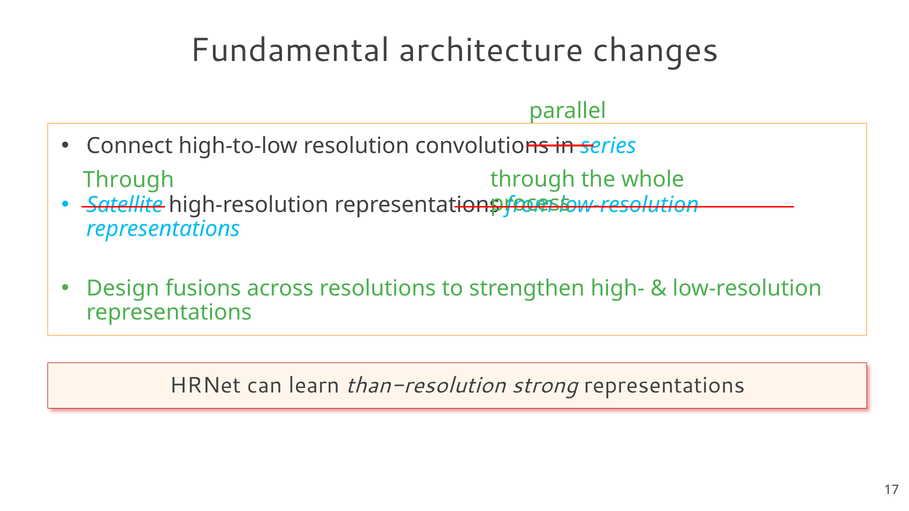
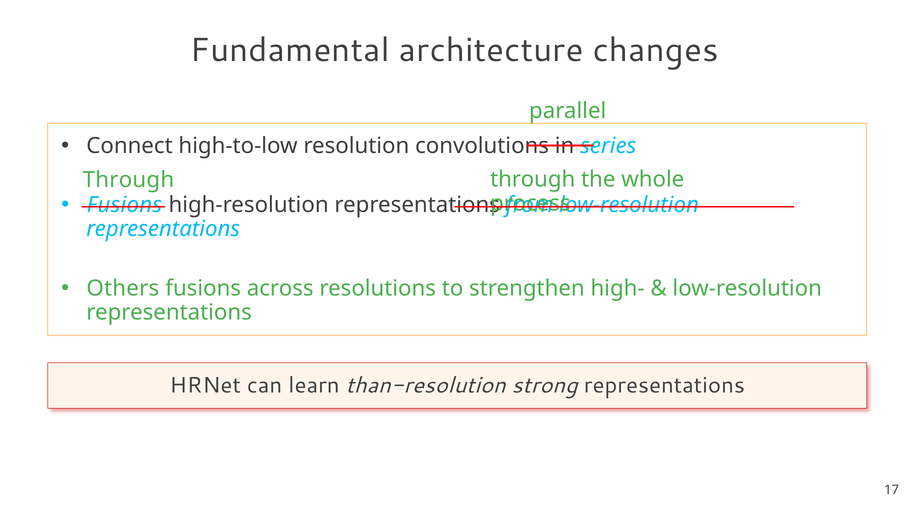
Satellite: Satellite -> Fusions (124, 205)
Design: Design -> Others (123, 288)
